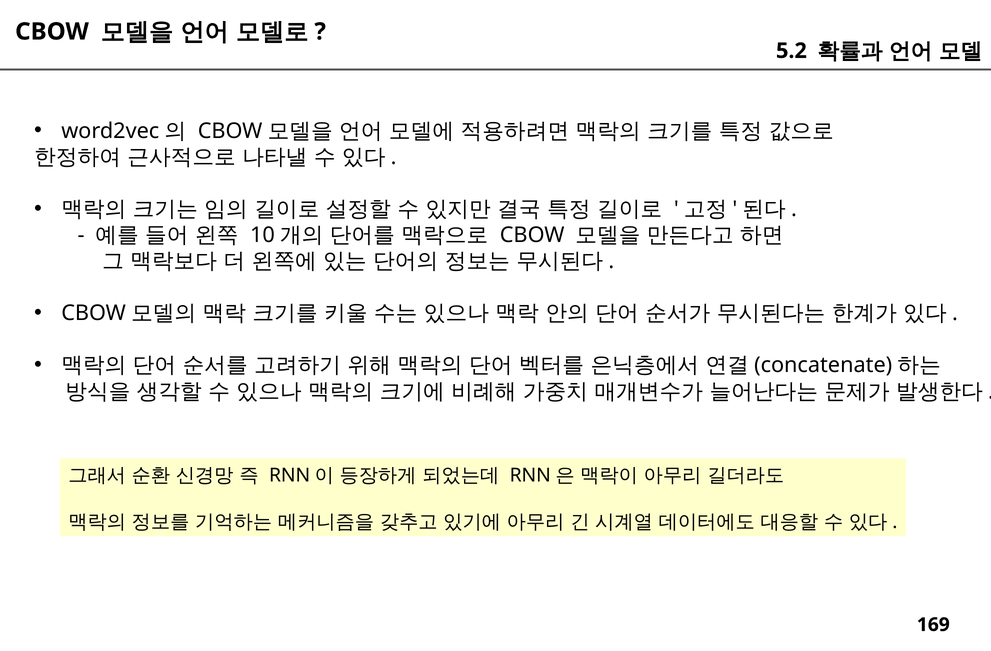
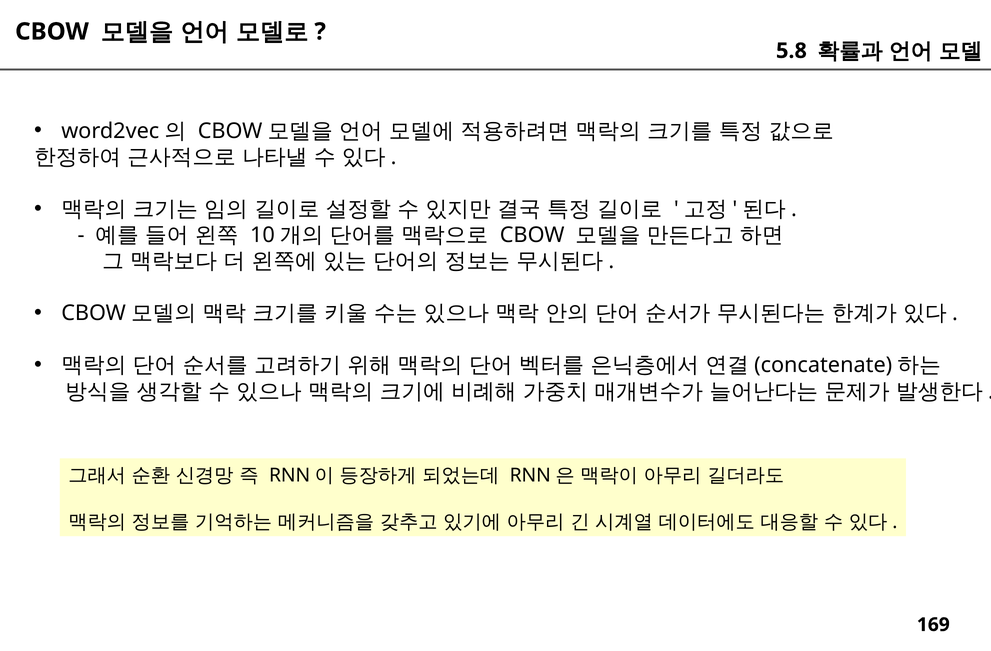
5.2: 5.2 -> 5.8 (791, 51)
